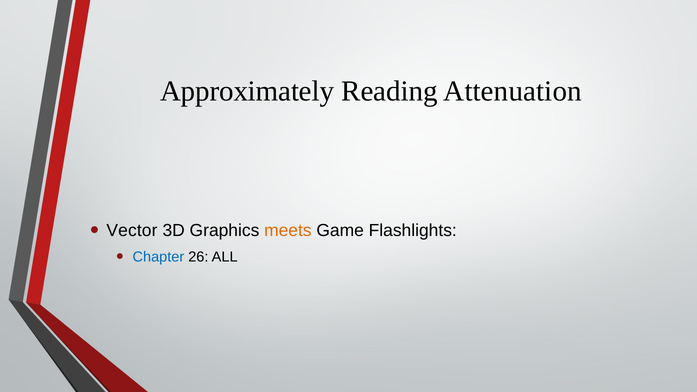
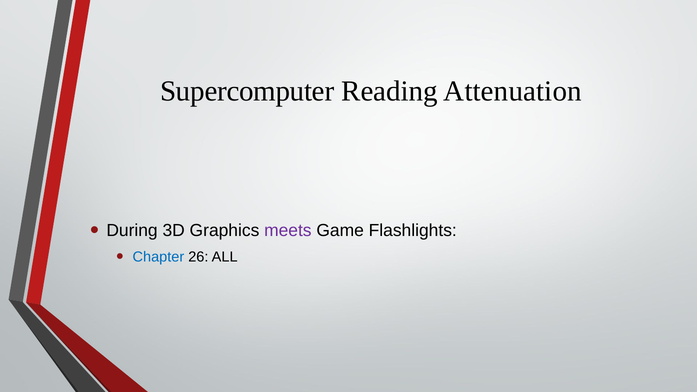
Approximately: Approximately -> Supercomputer (247, 91)
Vector: Vector -> During (132, 231)
meets colour: orange -> purple (288, 231)
